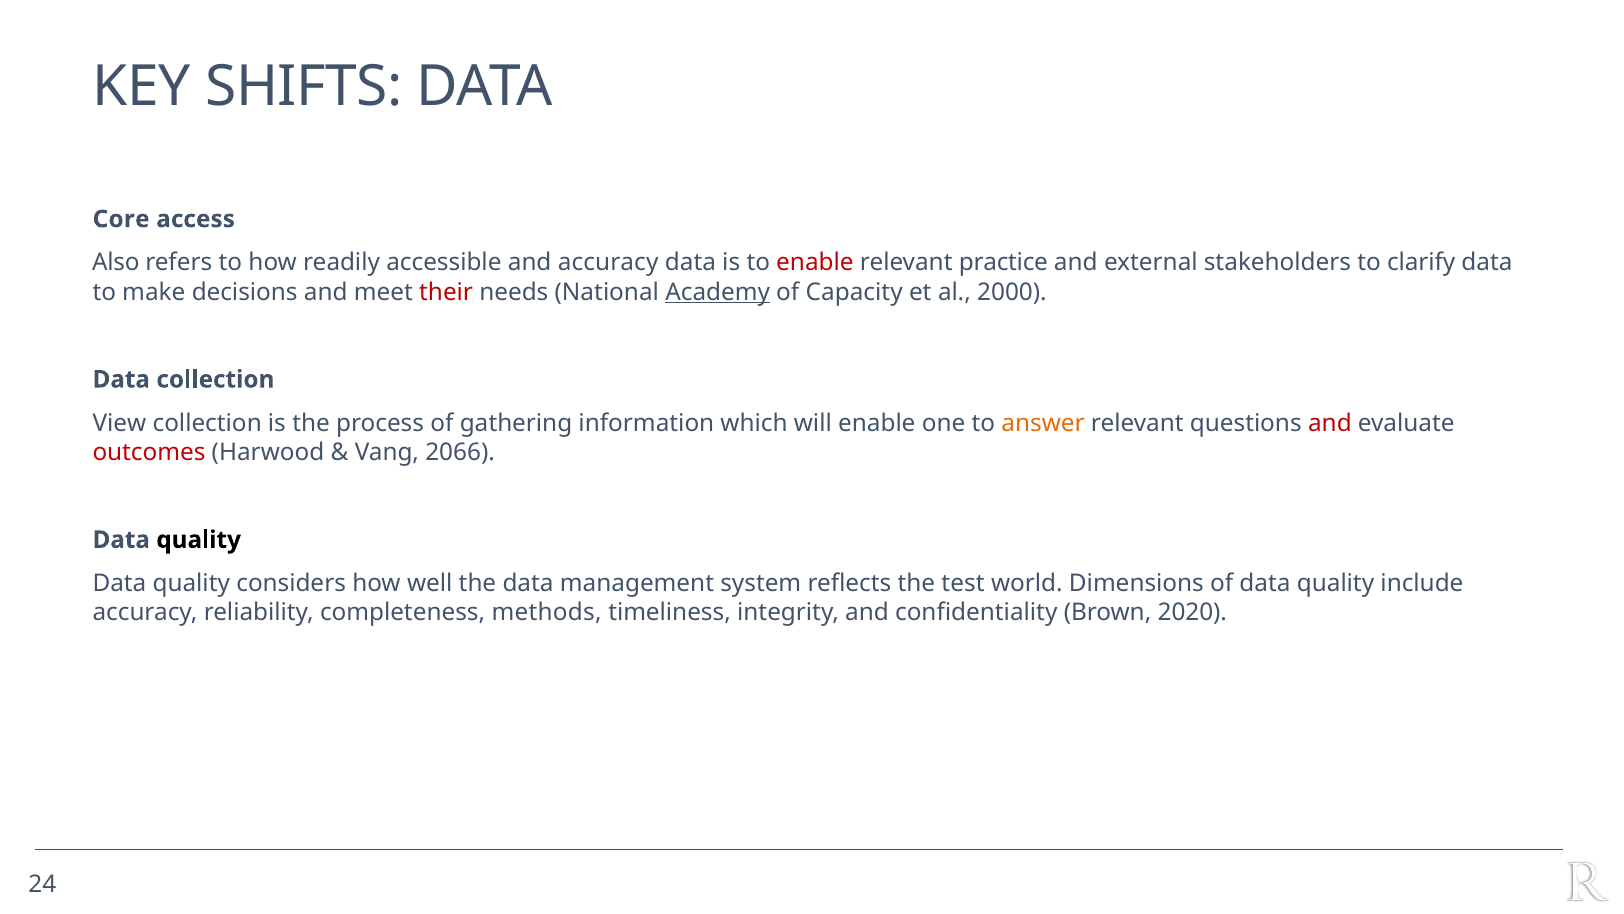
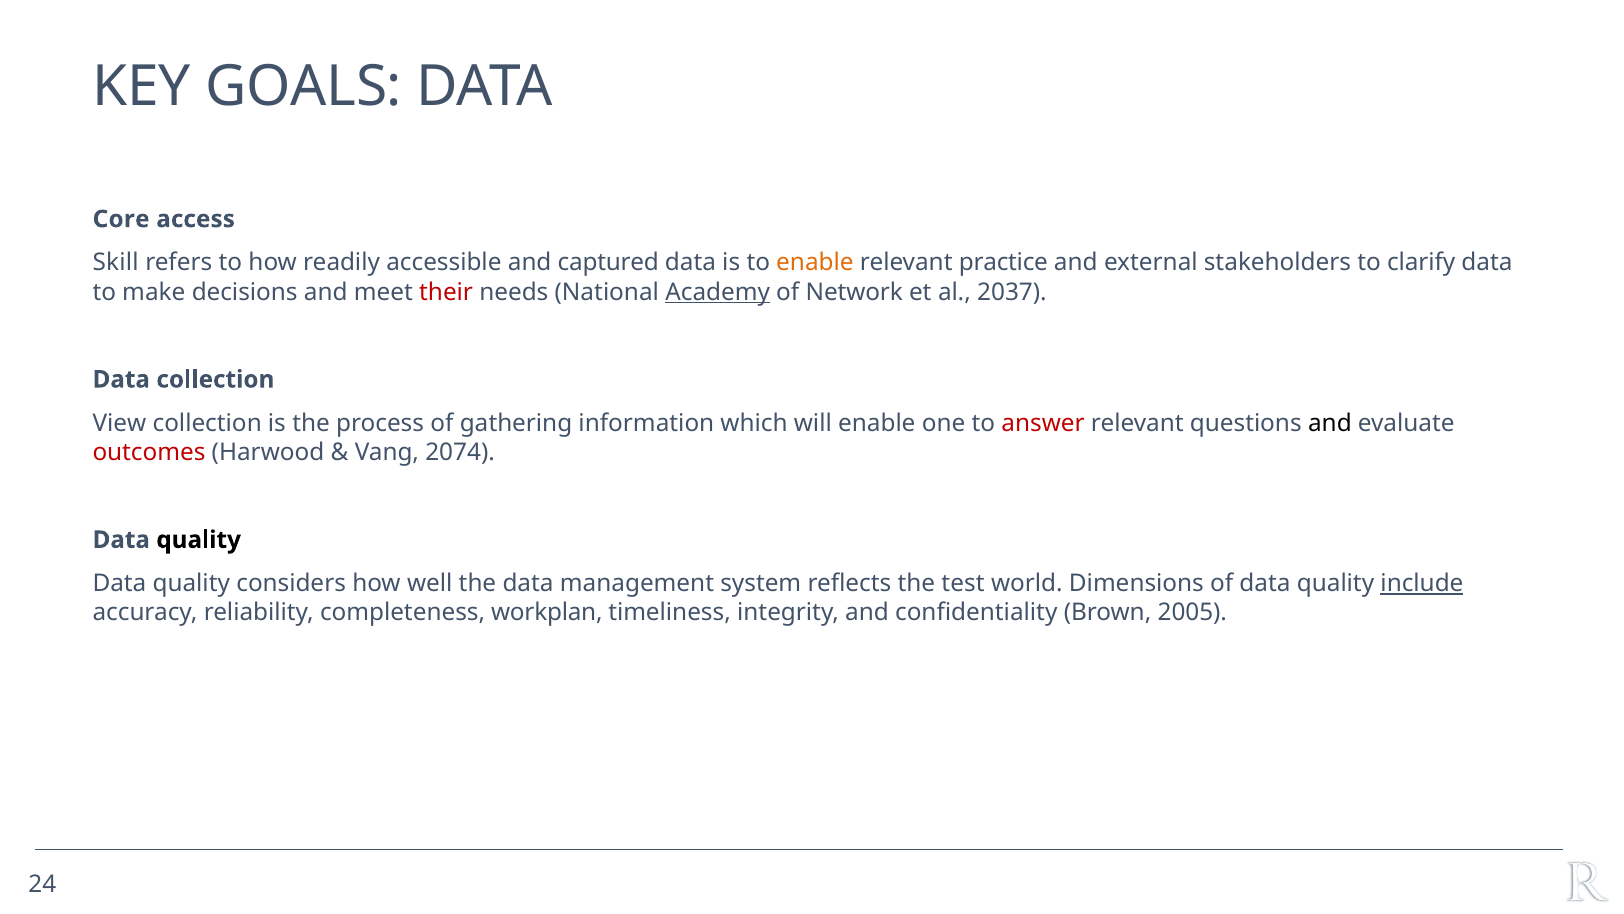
SHIFTS: SHIFTS -> GOALS (304, 87)
Also: Also -> Skill (116, 263)
and accuracy: accuracy -> captured (608, 263)
enable colour: red -> orange (815, 263)
Capacity: Capacity -> Network (854, 292)
2000: 2000 -> 2037 (1012, 292)
answer colour: orange -> red (1043, 423)
and colour: red -> black (1330, 423)
2066: 2066 -> 2074 (460, 452)
include underline: none -> present (1422, 583)
methods: methods -> workplan (547, 612)
2020: 2020 -> 2005 (1192, 612)
